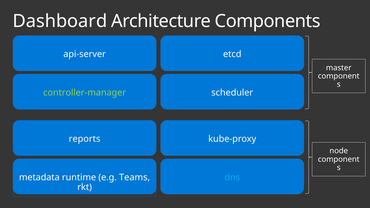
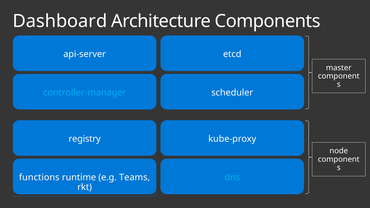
controller-manager colour: light green -> light blue (85, 93)
reports: reports -> registry (85, 139)
metadata: metadata -> functions (39, 177)
